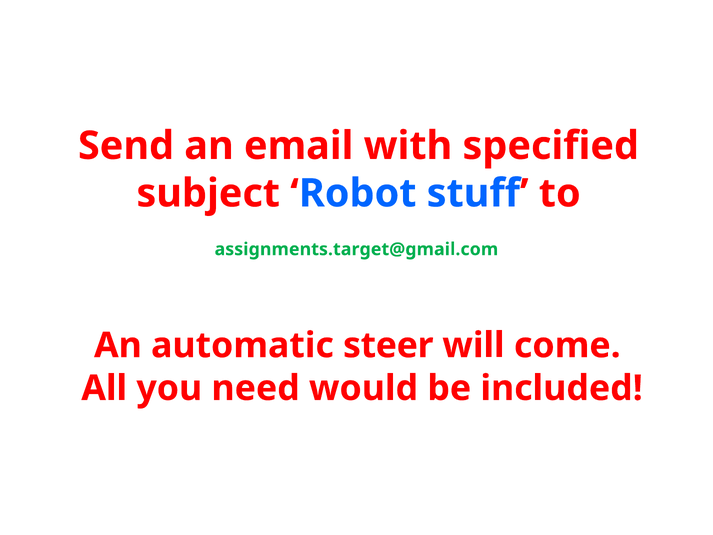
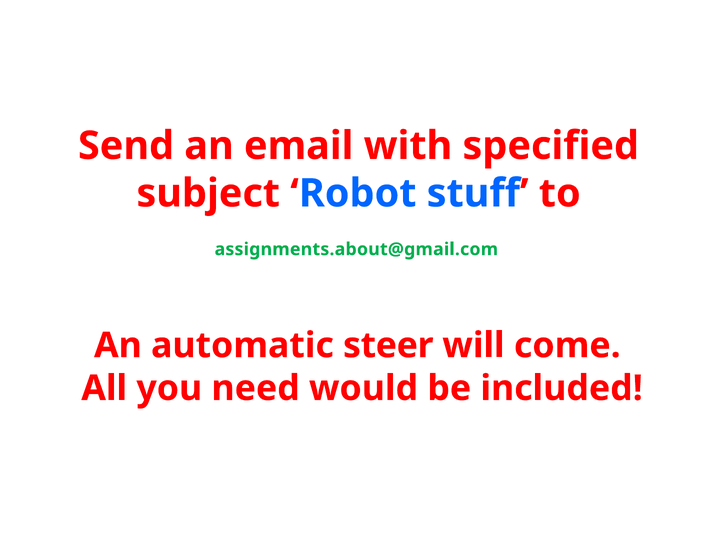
assignments.target@gmail.com: assignments.target@gmail.com -> assignments.about@gmail.com (356, 249)
